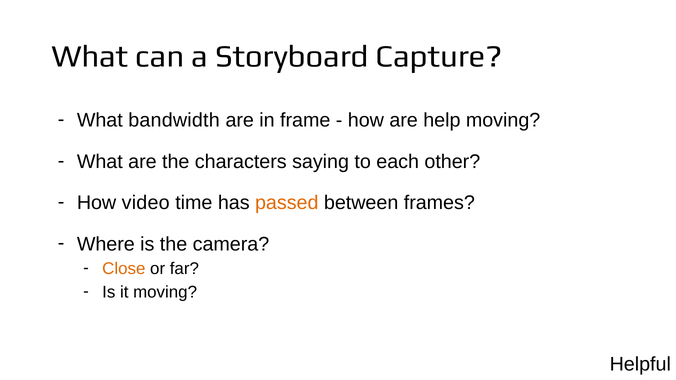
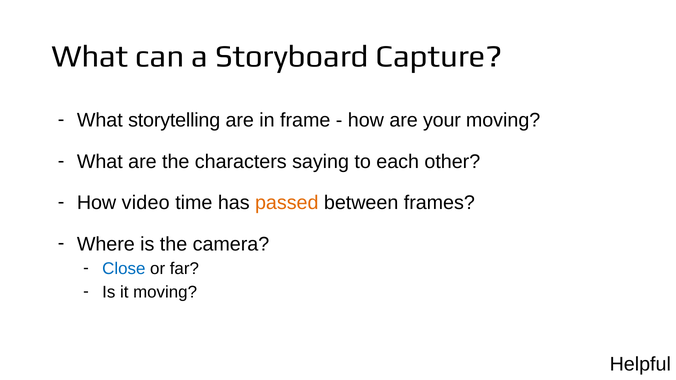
bandwidth: bandwidth -> storytelling (174, 120)
help: help -> your (442, 120)
Close colour: orange -> blue (124, 269)
